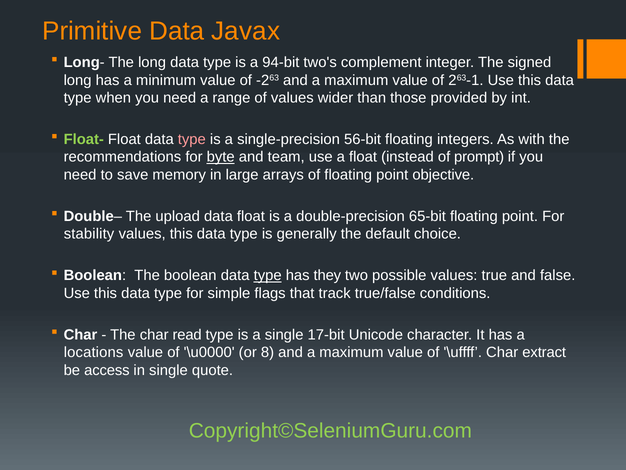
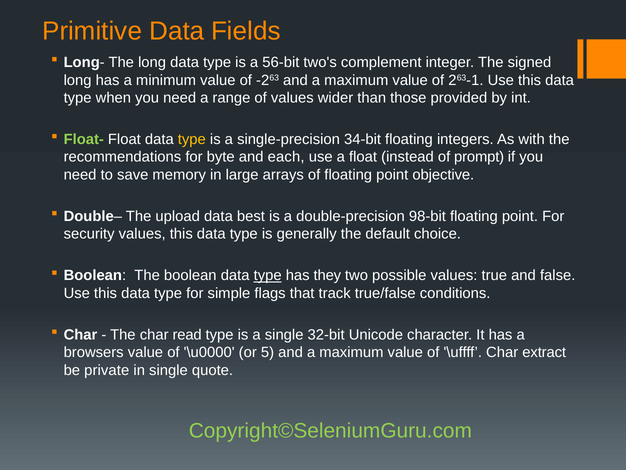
Javax: Javax -> Fields (246, 31)
94-bit: 94-bit -> 56-bit (281, 62)
type colour: pink -> yellow (192, 139)
56-bit: 56-bit -> 34-bit (363, 139)
byte underline: present -> none (221, 157)
team: team -> each (286, 157)
data float: float -> best (251, 216)
65-bit: 65-bit -> 98-bit (427, 216)
stability: stability -> security (89, 234)
17-bit: 17-bit -> 32-bit (326, 334)
locations: locations -> browsers (94, 352)
8: 8 -> 5 (268, 352)
access: access -> private (107, 370)
